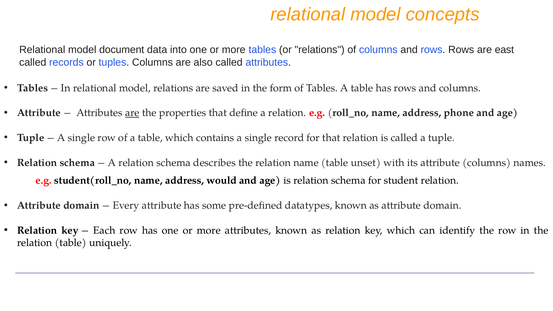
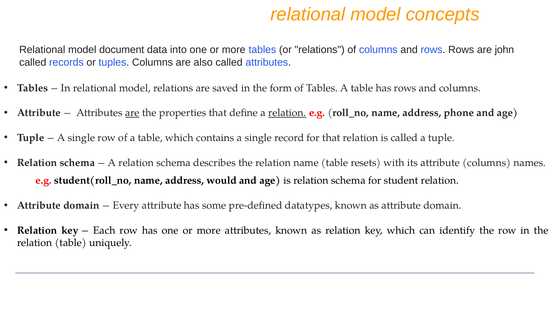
east: east -> john (504, 50)
relation underline: none -> present (287, 113)
unset: unset -> resets (366, 163)
